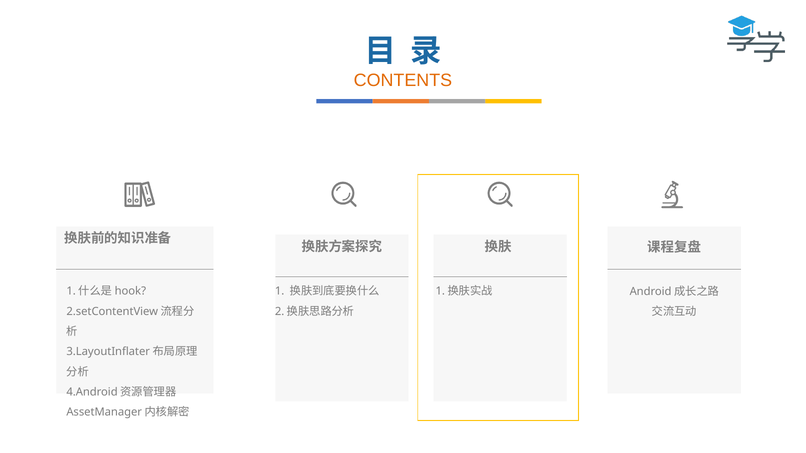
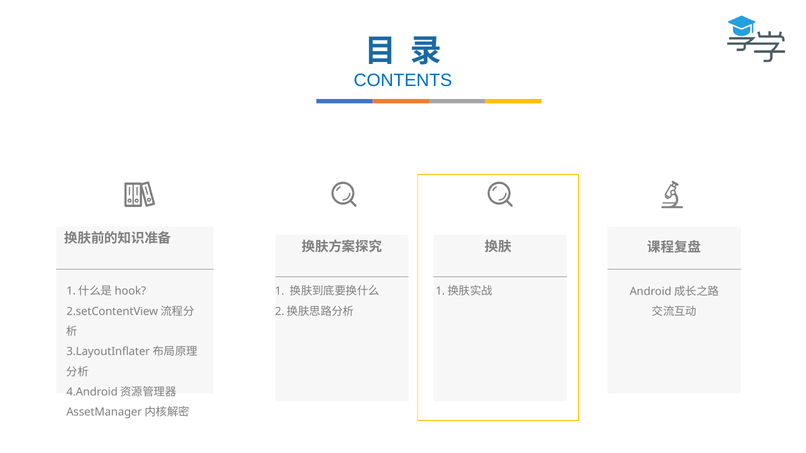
CONTENTS colour: orange -> blue (403, 80)
